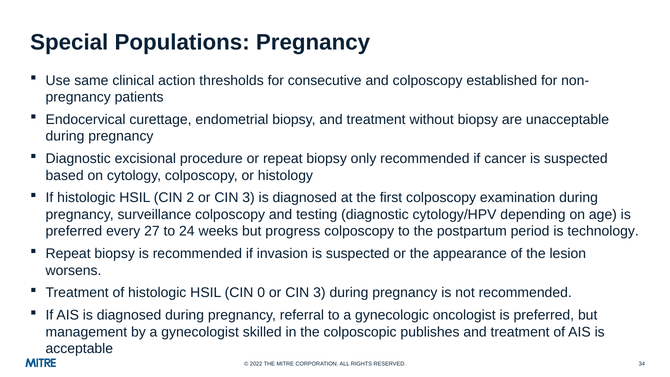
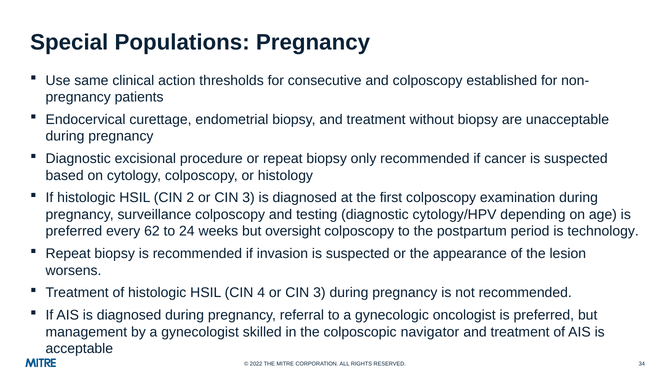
27: 27 -> 62 (152, 231)
progress: progress -> oversight (293, 231)
0: 0 -> 4 (261, 293)
publishes: publishes -> navigator (430, 332)
